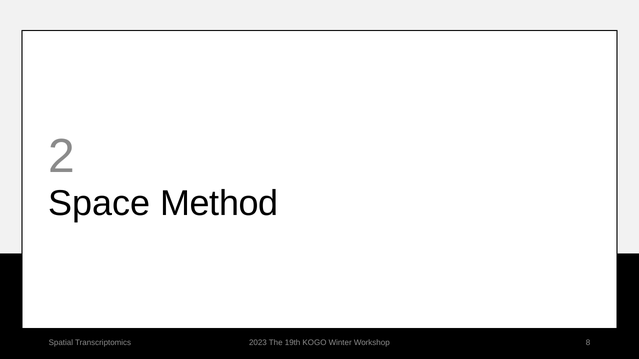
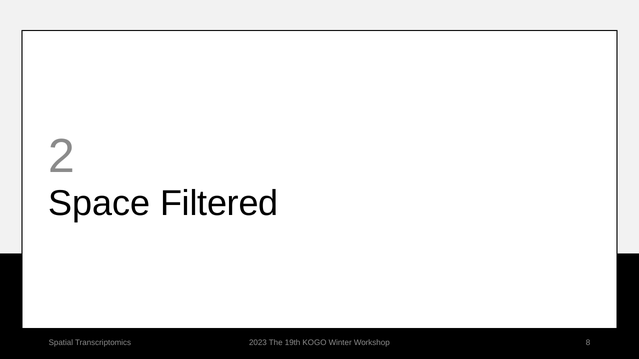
Method: Method -> Filtered (219, 204)
